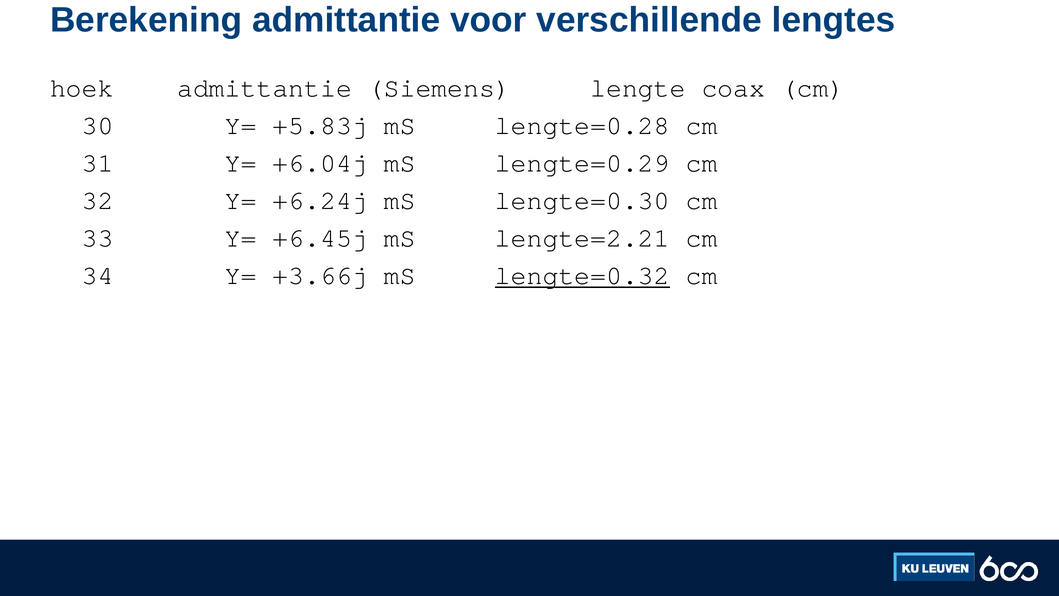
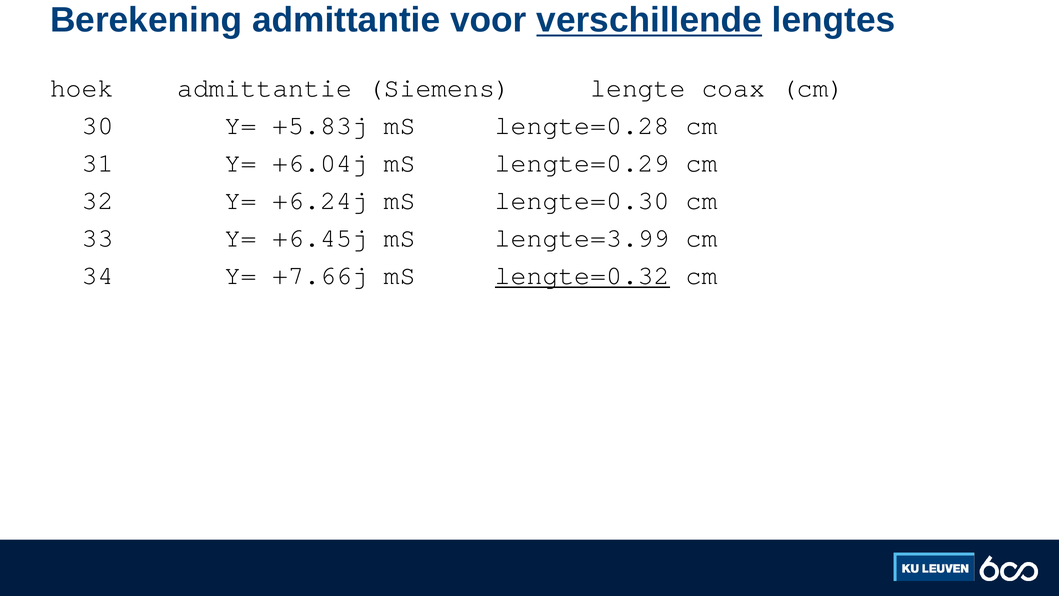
verschillende underline: none -> present (649, 20)
lengte=2.21: lengte=2.21 -> lengte=3.99 (582, 238)
+3.66j: +3.66j -> +7.66j (320, 276)
